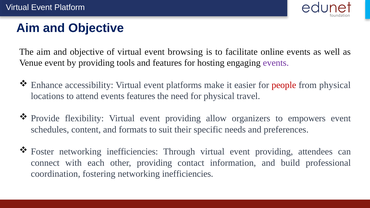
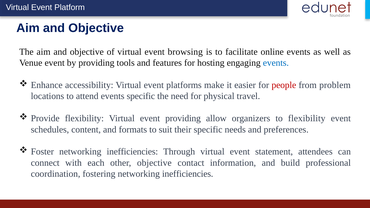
events colour: purple -> blue (276, 63)
from physical: physical -> problem (335, 85)
events features: features -> specific (141, 96)
to empowers: empowers -> flexibility (307, 118)
Through virtual event providing: providing -> statement (274, 152)
other providing: providing -> objective (154, 163)
